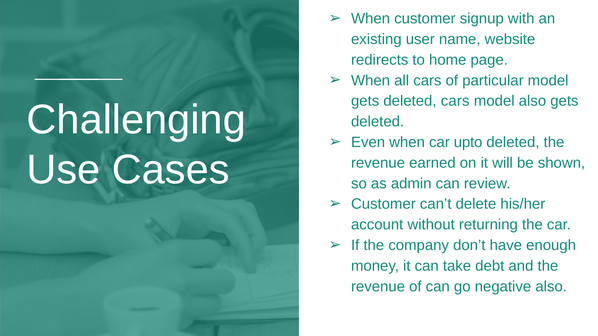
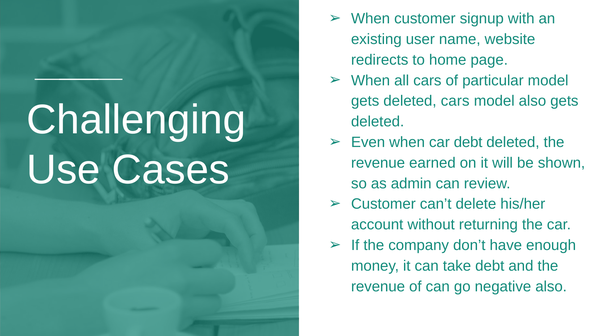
car upto: upto -> debt (468, 142)
